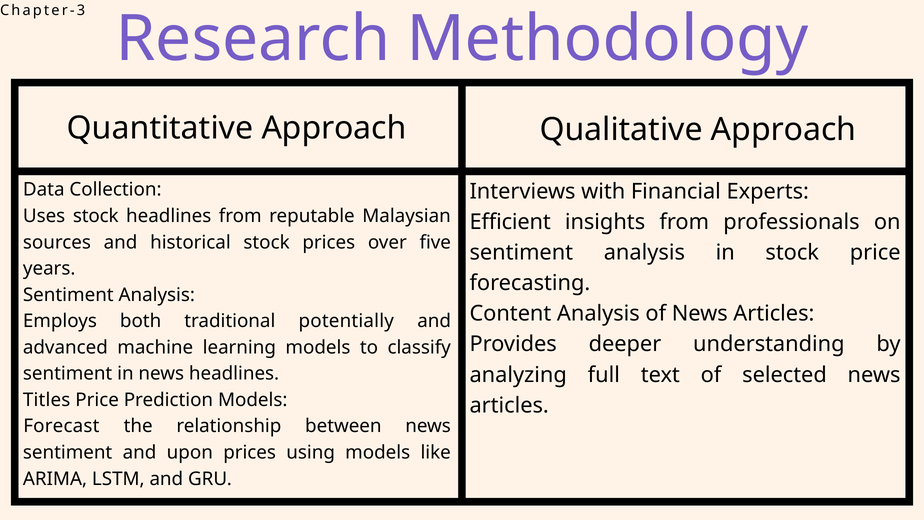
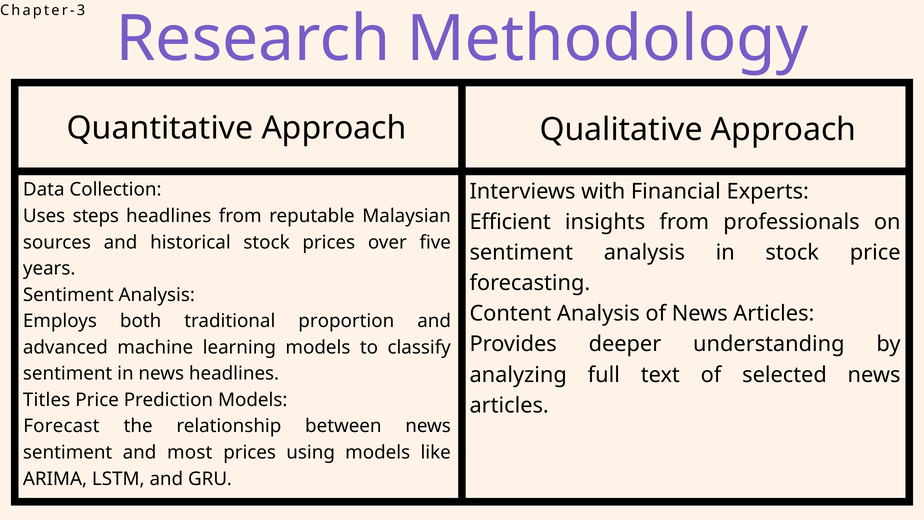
Uses stock: stock -> steps (96, 216)
potentially: potentially -> proportion (346, 321)
upon: upon -> most (190, 452)
